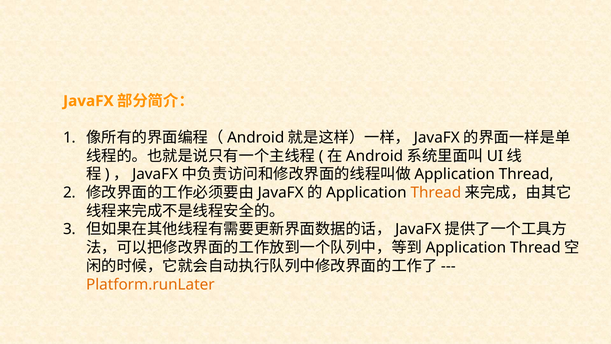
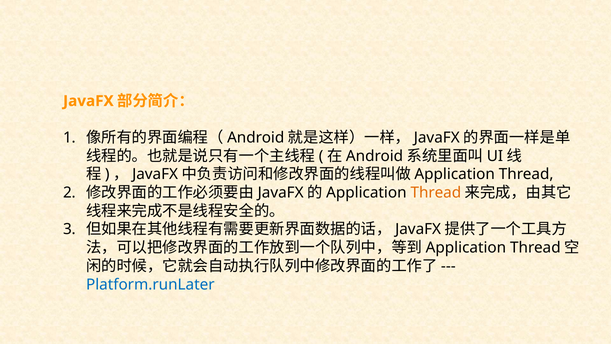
Platform.runLater colour: orange -> blue (150, 284)
